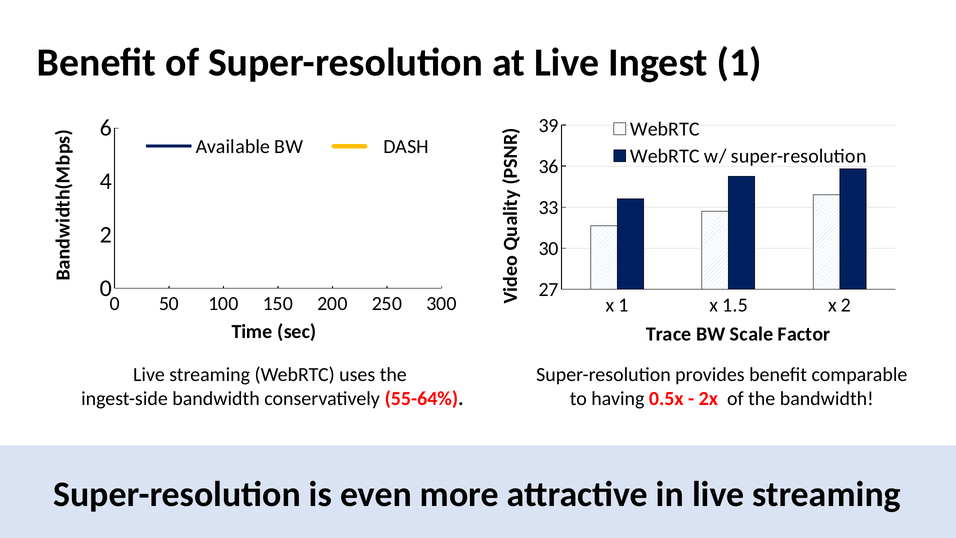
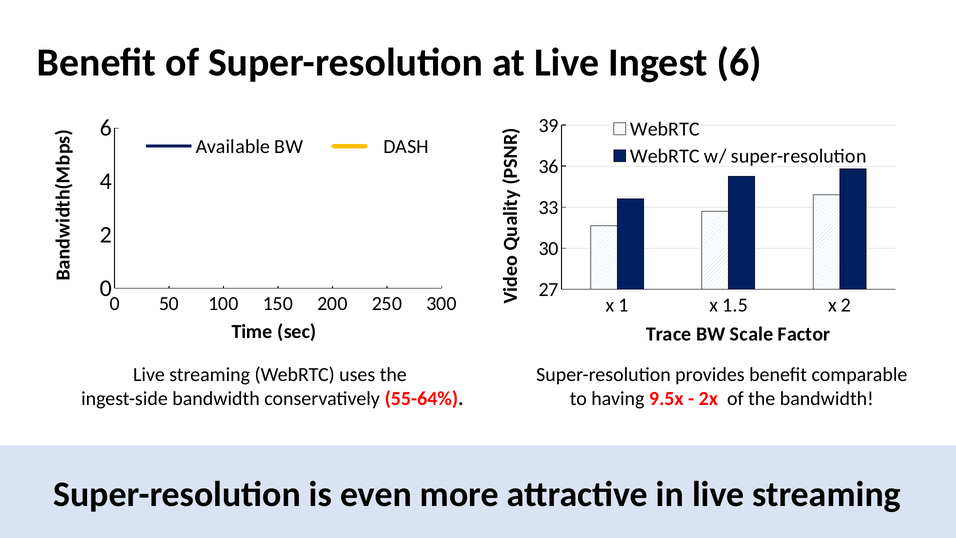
Ingest 1: 1 -> 6 (739, 62)
0.5x: 0.5x -> 9.5x (666, 399)
